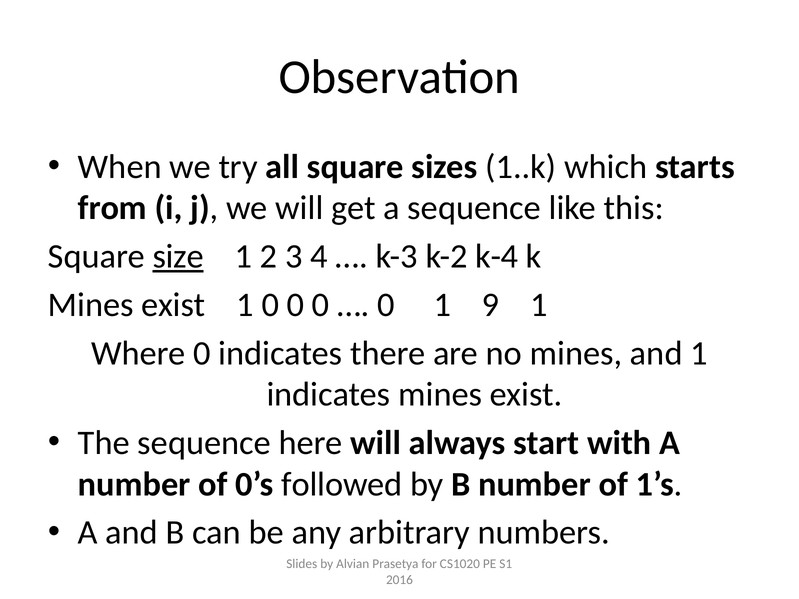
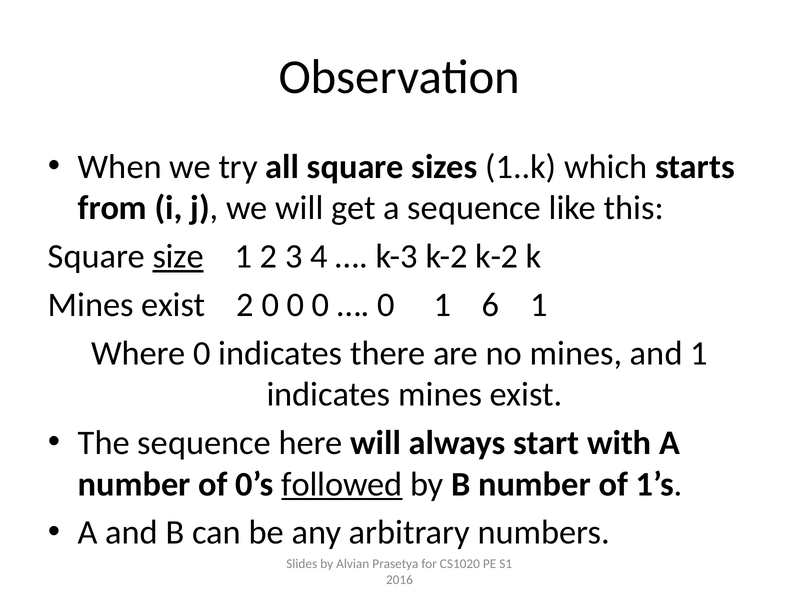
k-2 k-4: k-4 -> k-2 (497, 257)
exist 1: 1 -> 2 (245, 305)
9: 9 -> 6 (491, 305)
followed underline: none -> present (342, 484)
